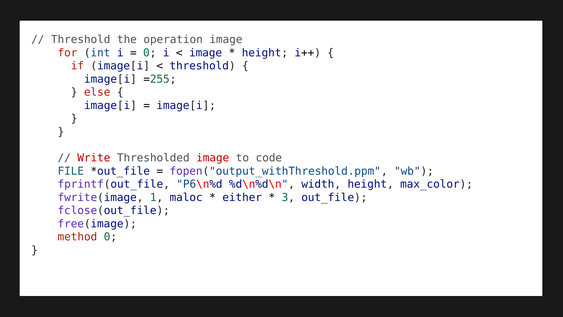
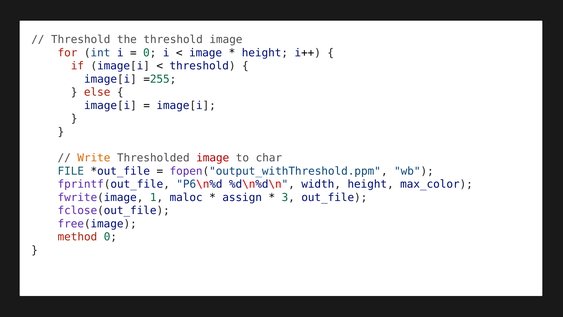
the operation: operation -> threshold (173, 40)
Write colour: red -> orange (94, 158)
code: code -> char (269, 158)
either: either -> assign (242, 197)
